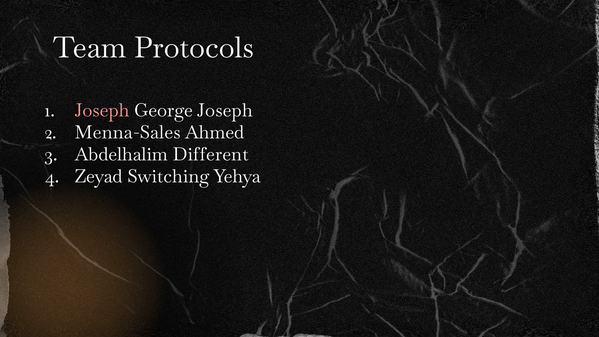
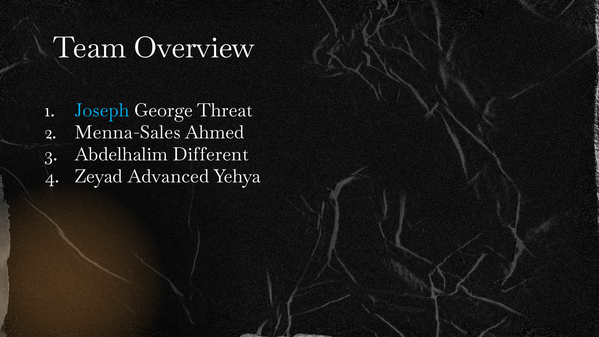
Protocols: Protocols -> Overview (194, 48)
Joseph colour: pink -> light blue (102, 110)
George Joseph: Joseph -> Threat (225, 110)
Switching: Switching -> Advanced (168, 176)
